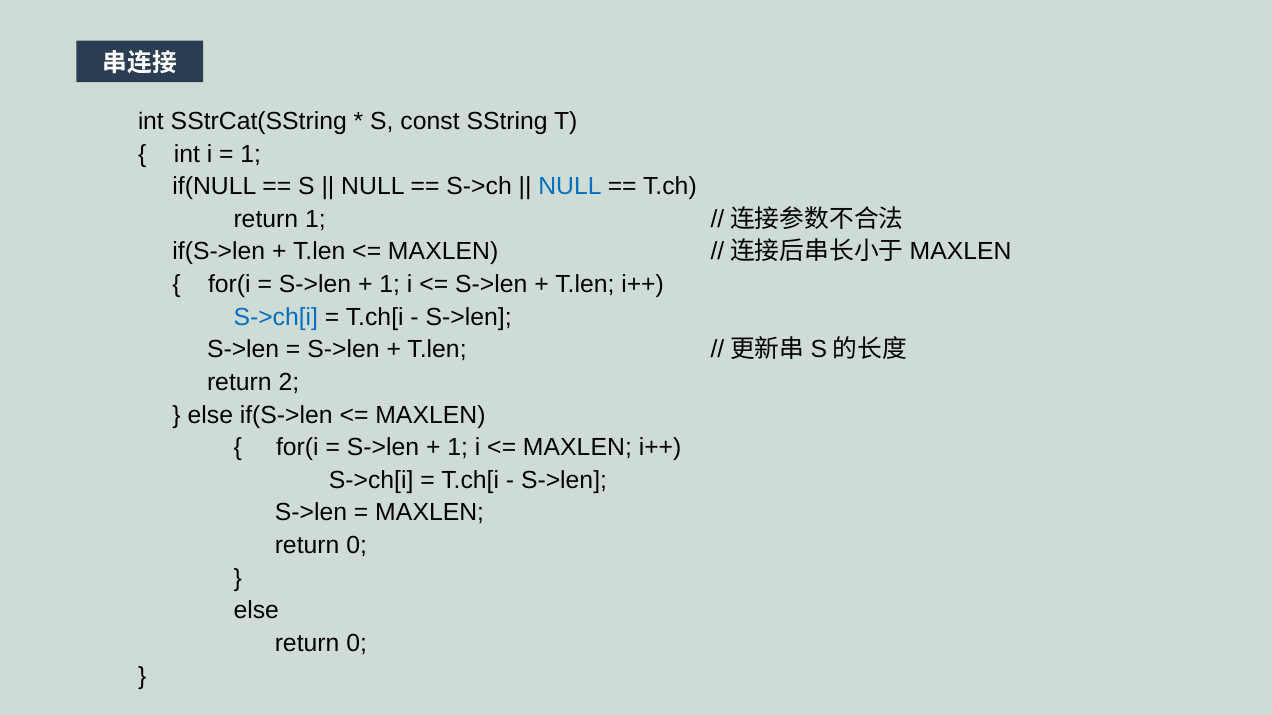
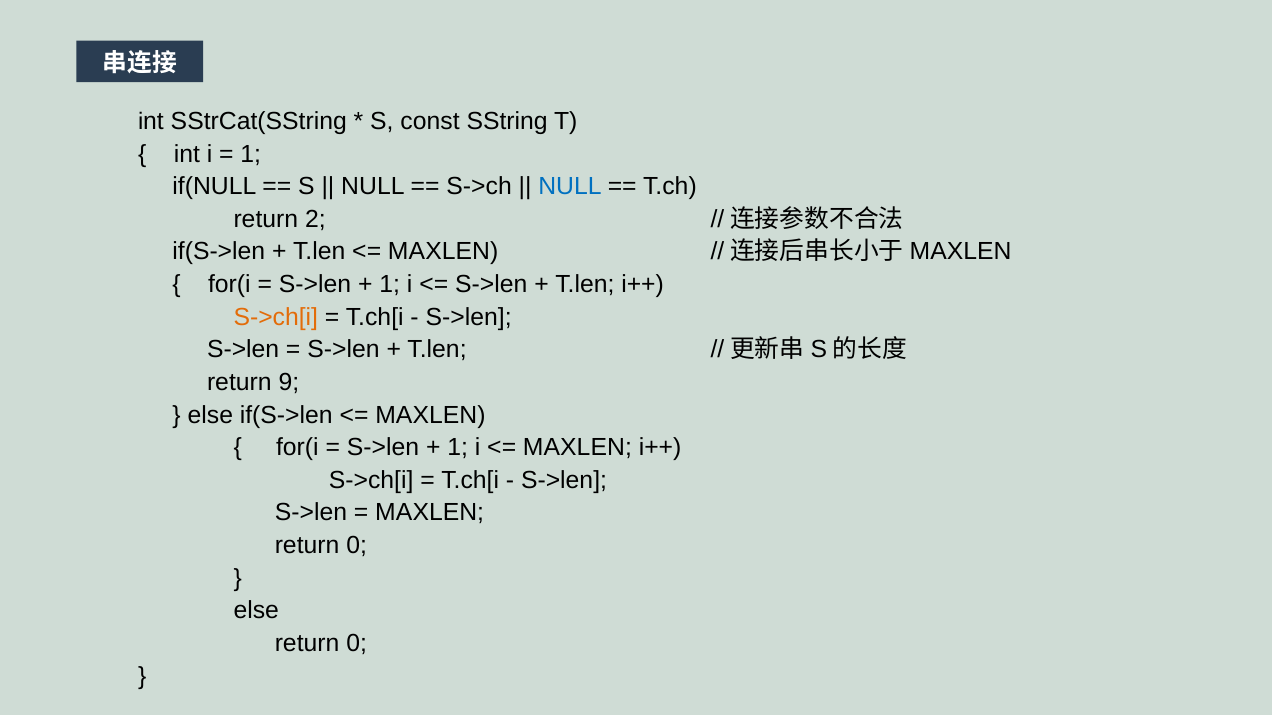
return 1: 1 -> 2 (315, 219)
S->ch[i colour: blue -> orange (276, 317)
2: 2 -> 9 (289, 383)
